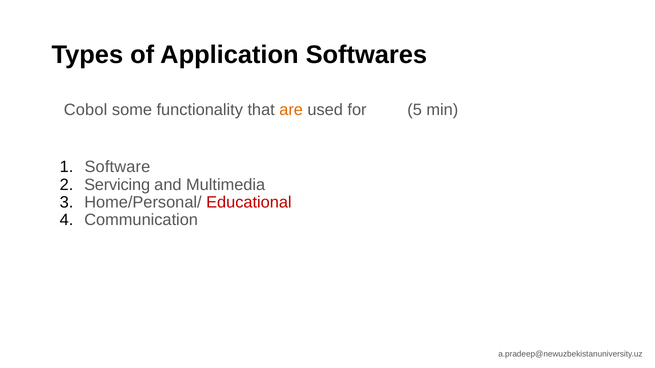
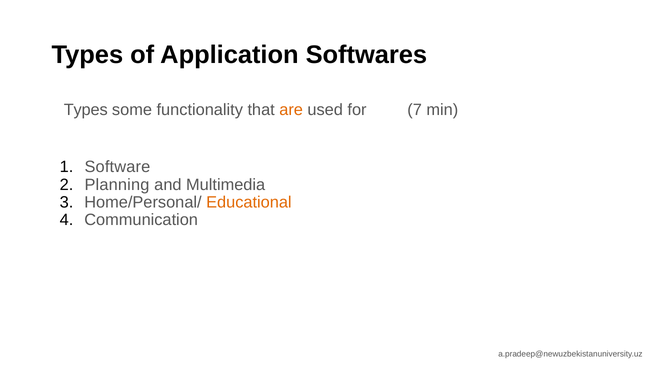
Cobol: Cobol -> Types (86, 110)
5: 5 -> 7 (415, 110)
Servicing: Servicing -> Planning (117, 185)
Educational colour: red -> orange (249, 203)
